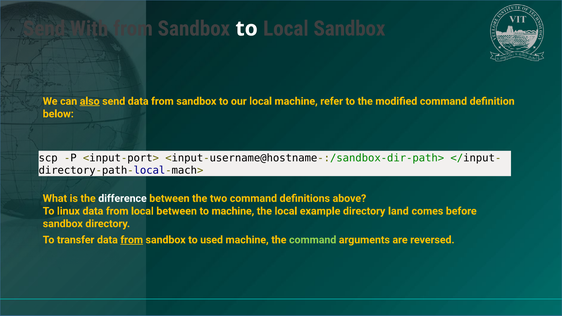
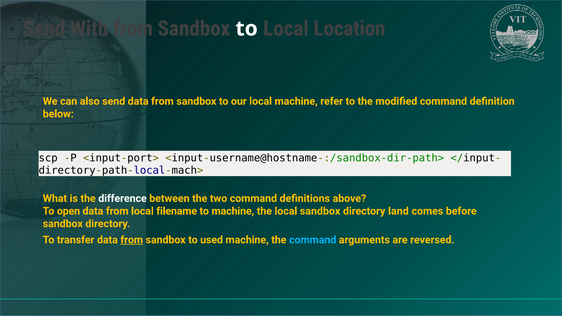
Local Sandbox: Sandbox -> Location (349, 29)
also underline: present -> none (90, 101)
linux: linux -> open (68, 211)
local between: between -> filename (177, 211)
local example: example -> sandbox (320, 211)
command colour: light green -> light blue (313, 240)
